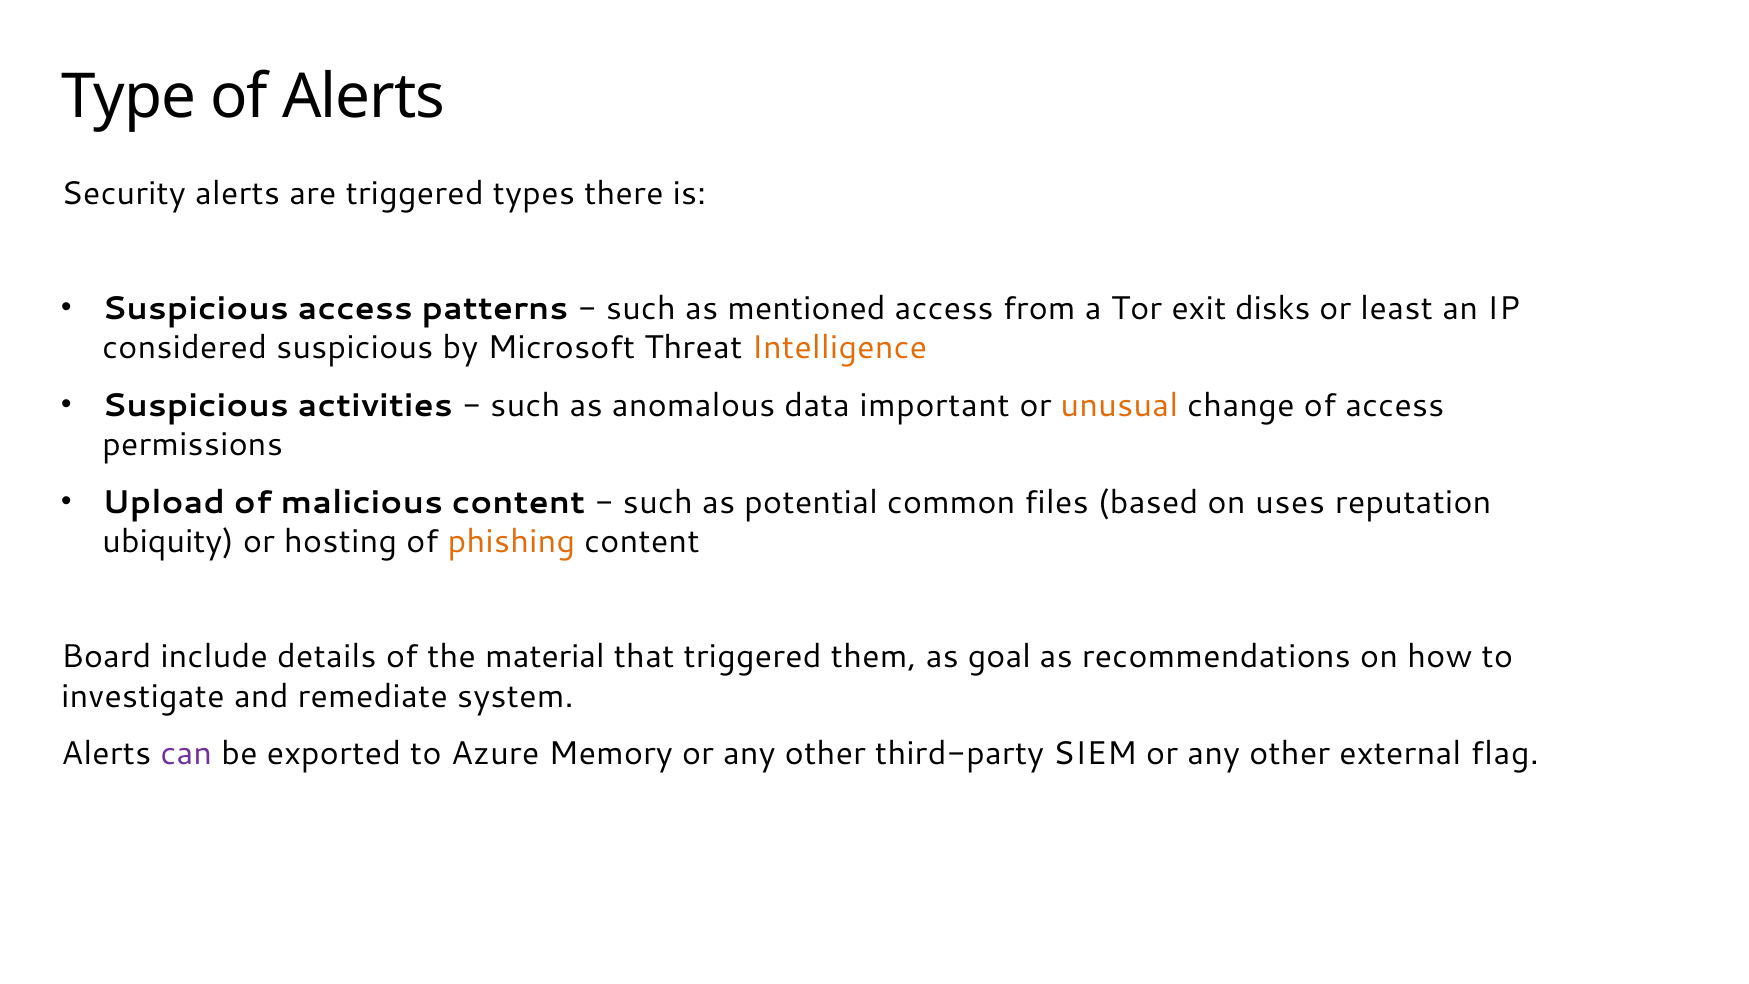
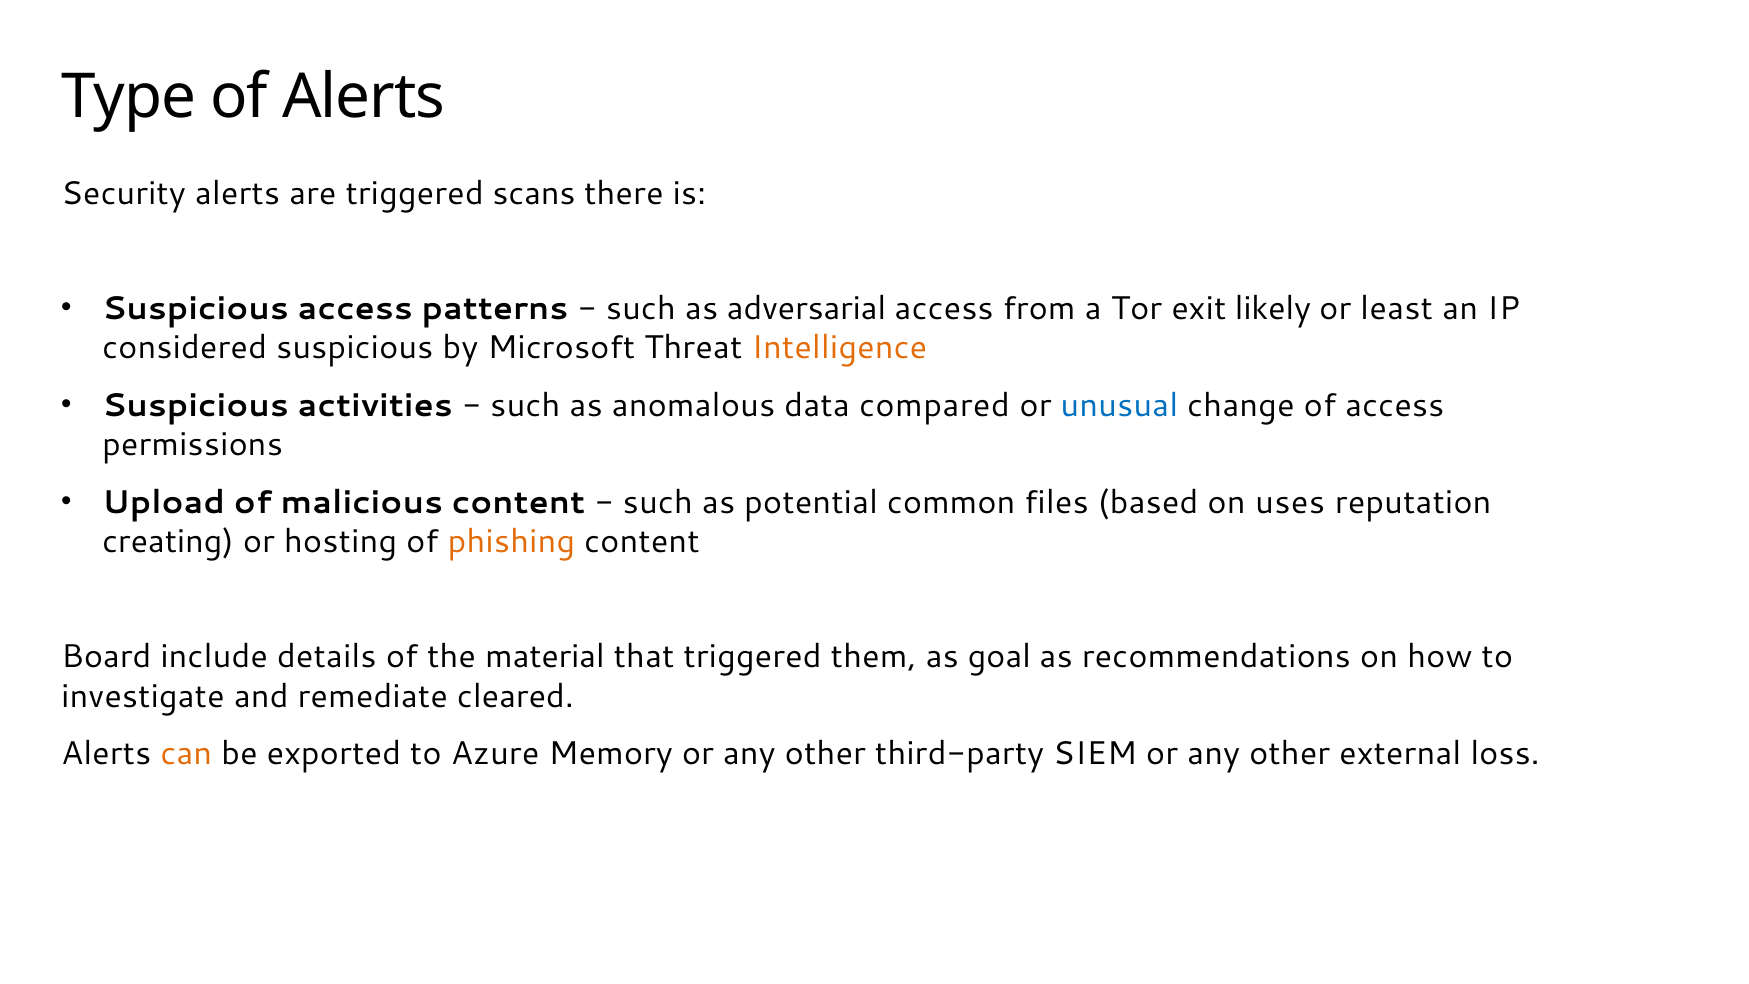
types: types -> scans (534, 193)
mentioned: mentioned -> adversarial (807, 309)
disks: disks -> likely (1273, 309)
important: important -> compared (935, 405)
unusual colour: orange -> blue (1119, 405)
ubiquity: ubiquity -> creating (168, 542)
system: system -> cleared (515, 696)
can colour: purple -> orange (186, 754)
flag: flag -> loss (1505, 754)
